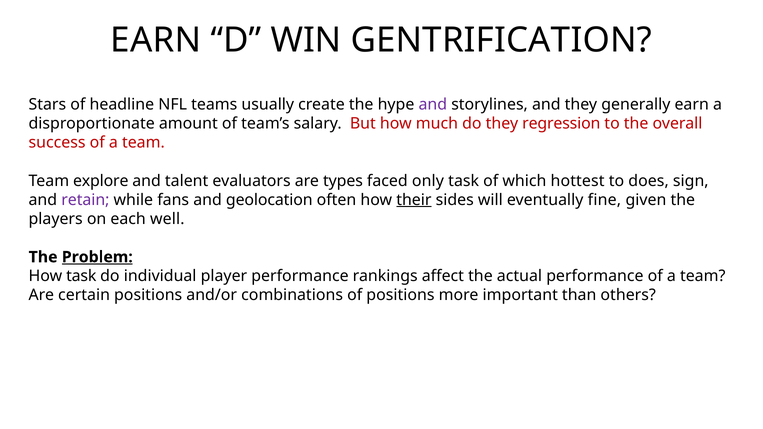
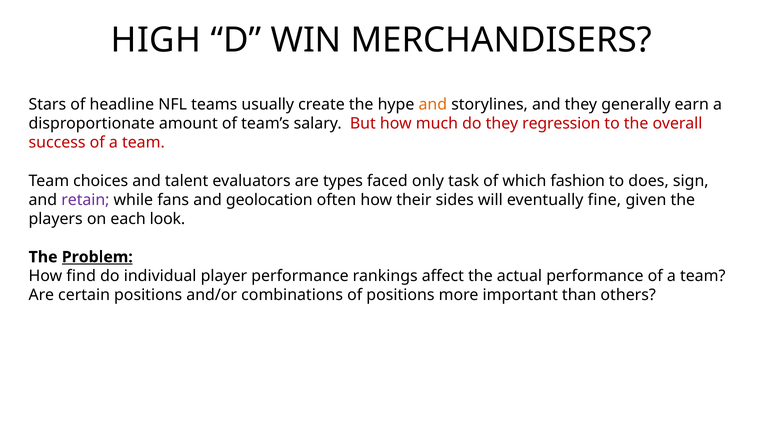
EARN: EARN -> HIGH (156, 40)
GENTRIFICATION: GENTRIFICATION -> MERCHANDISERS (501, 40)
and colour: purple -> orange (433, 105)
explore: explore -> choices (101, 181)
hottest: hottest -> fashion (578, 181)
their underline: present -> none (414, 200)
well: well -> look (167, 219)
How task: task -> find (81, 276)
